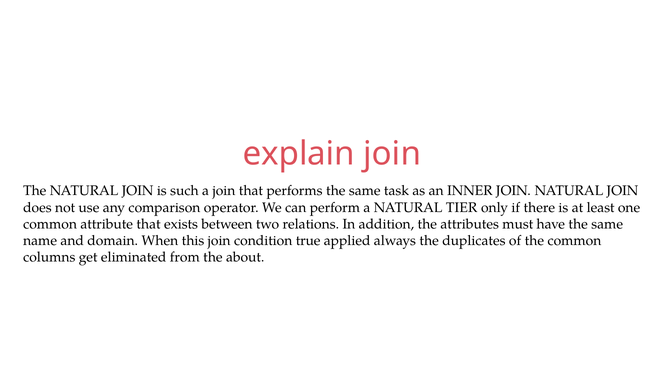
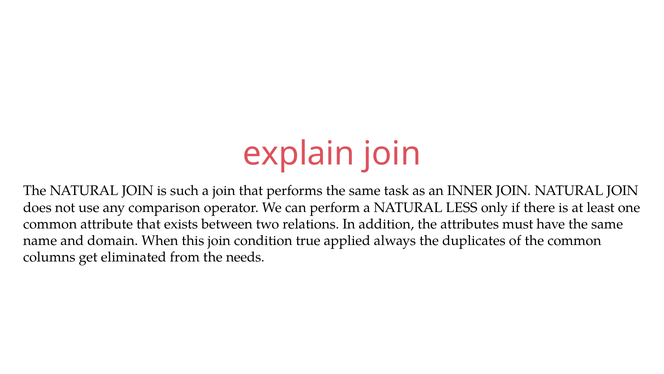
TIER: TIER -> LESS (462, 207)
about: about -> needs (245, 257)
